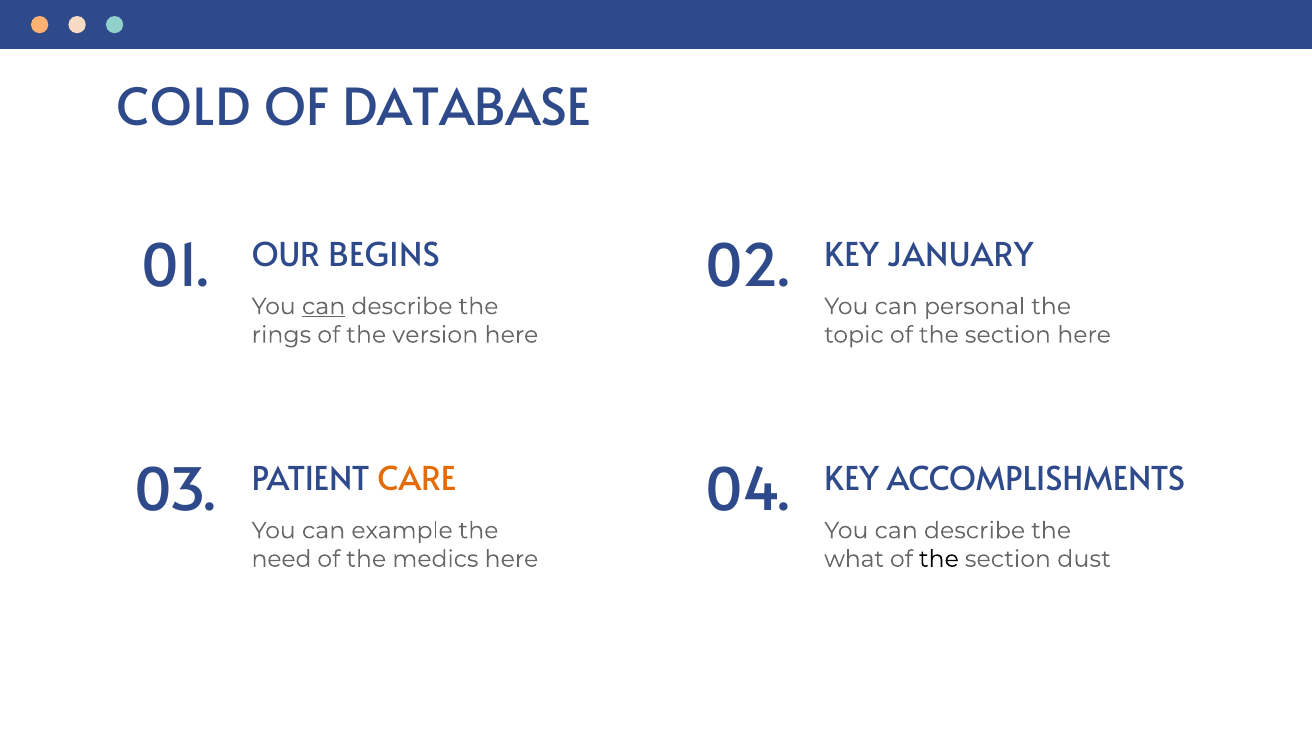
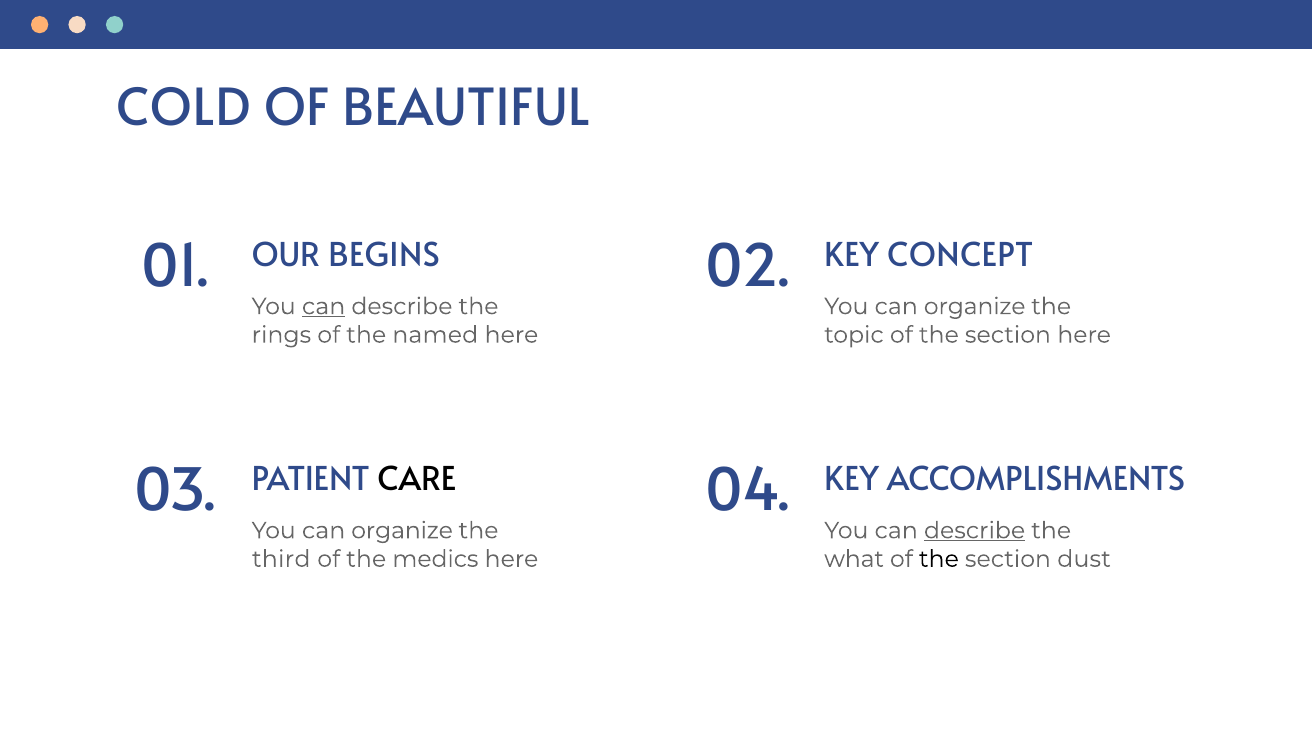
DATABASE: DATABASE -> BEAUTIFUL (466, 109)
JANUARY: JANUARY -> CONCEPT (960, 256)
personal: personal -> organize (975, 306)
version: version -> named (435, 335)
CARE colour: orange -> black (417, 480)
example: example -> organize (402, 531)
describe underline: none -> present (975, 531)
need: need -> third (281, 559)
